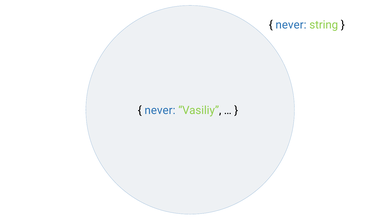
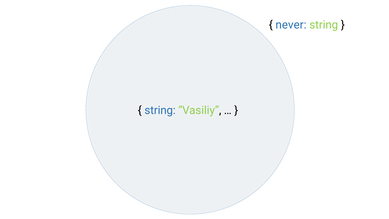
never: never -> string (160, 110)
